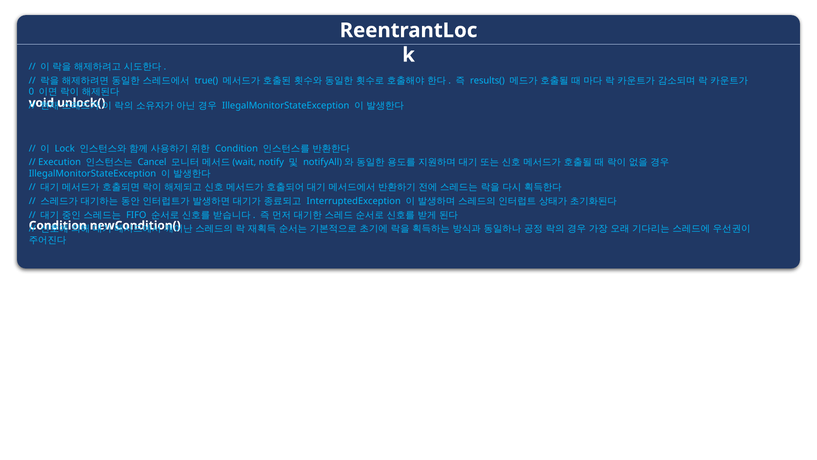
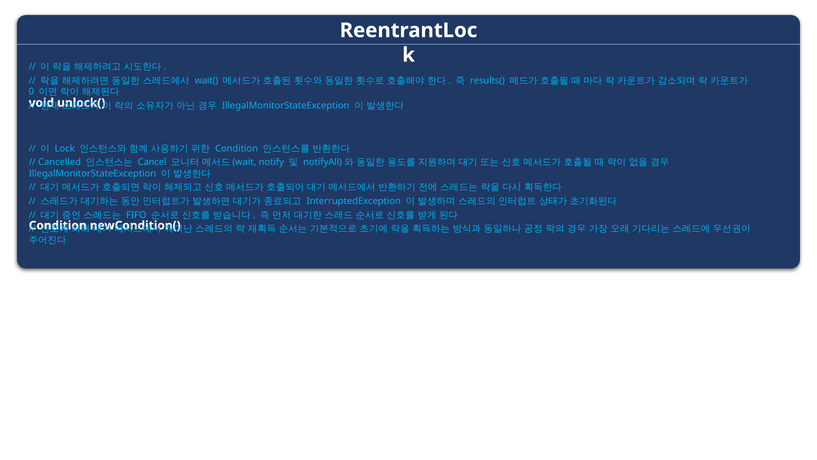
true(: true( -> wait( (206, 80)
Execution: Execution -> Cancelled (60, 162)
